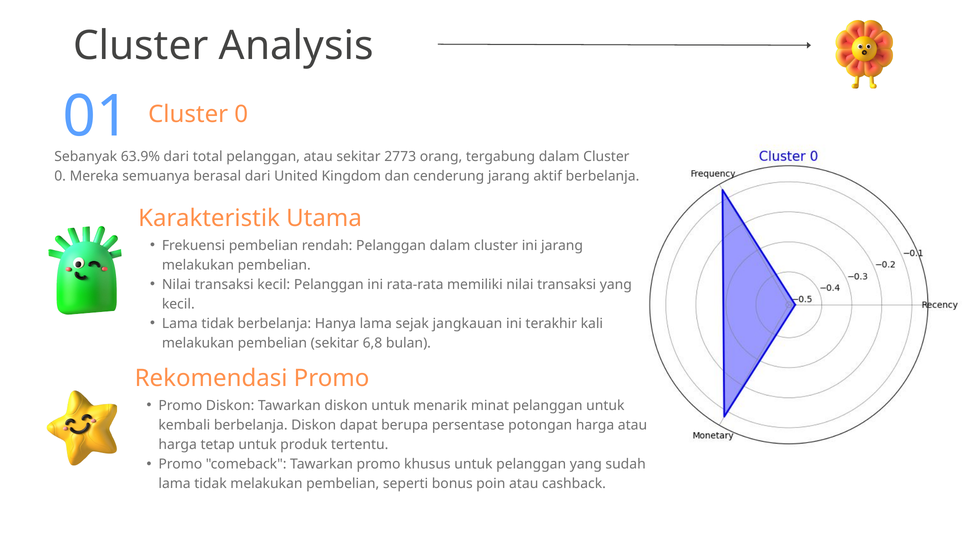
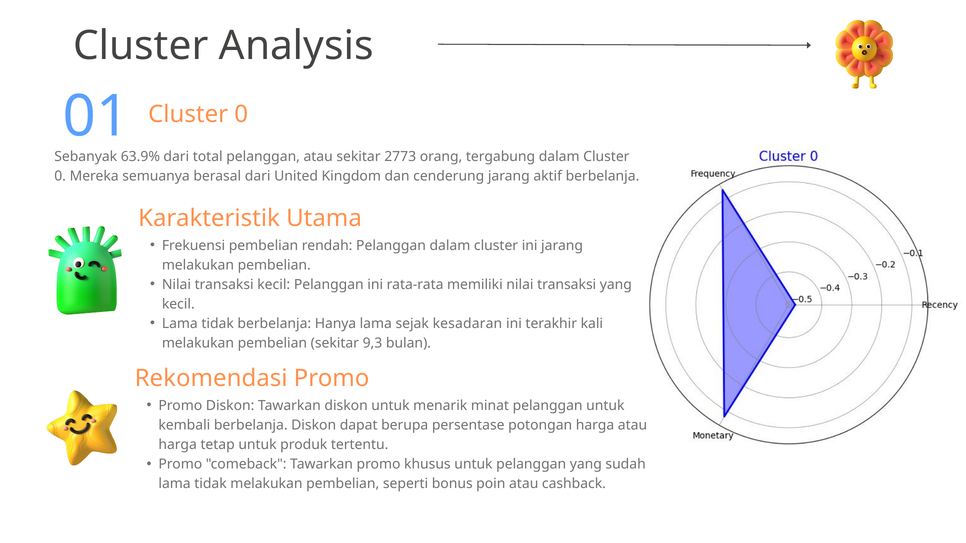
jangkauan: jangkauan -> kesadaran (467, 324)
6,8: 6,8 -> 9,3 (372, 343)
